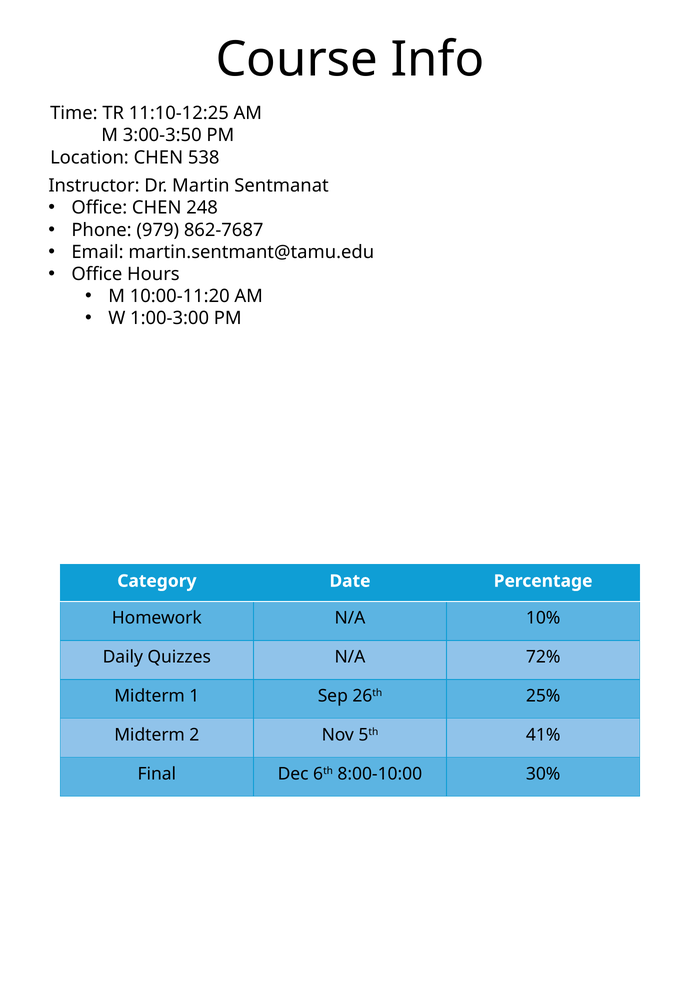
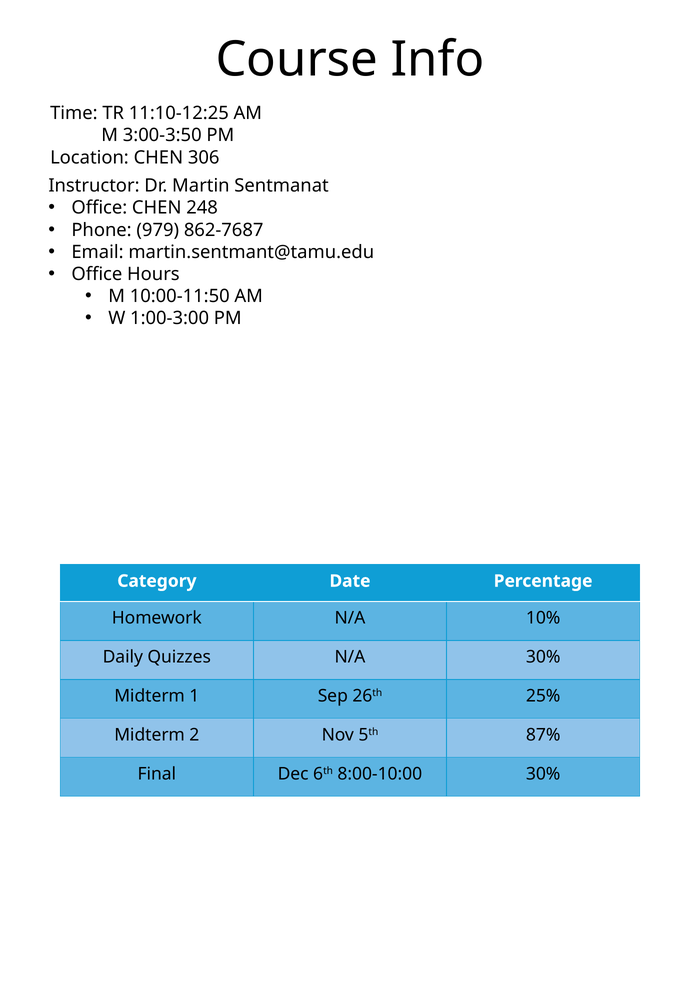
538: 538 -> 306 (204, 157)
10:00-11:20: 10:00-11:20 -> 10:00-11:50 (180, 296)
N/A 72%: 72% -> 30% (543, 657)
41%: 41% -> 87% (543, 734)
